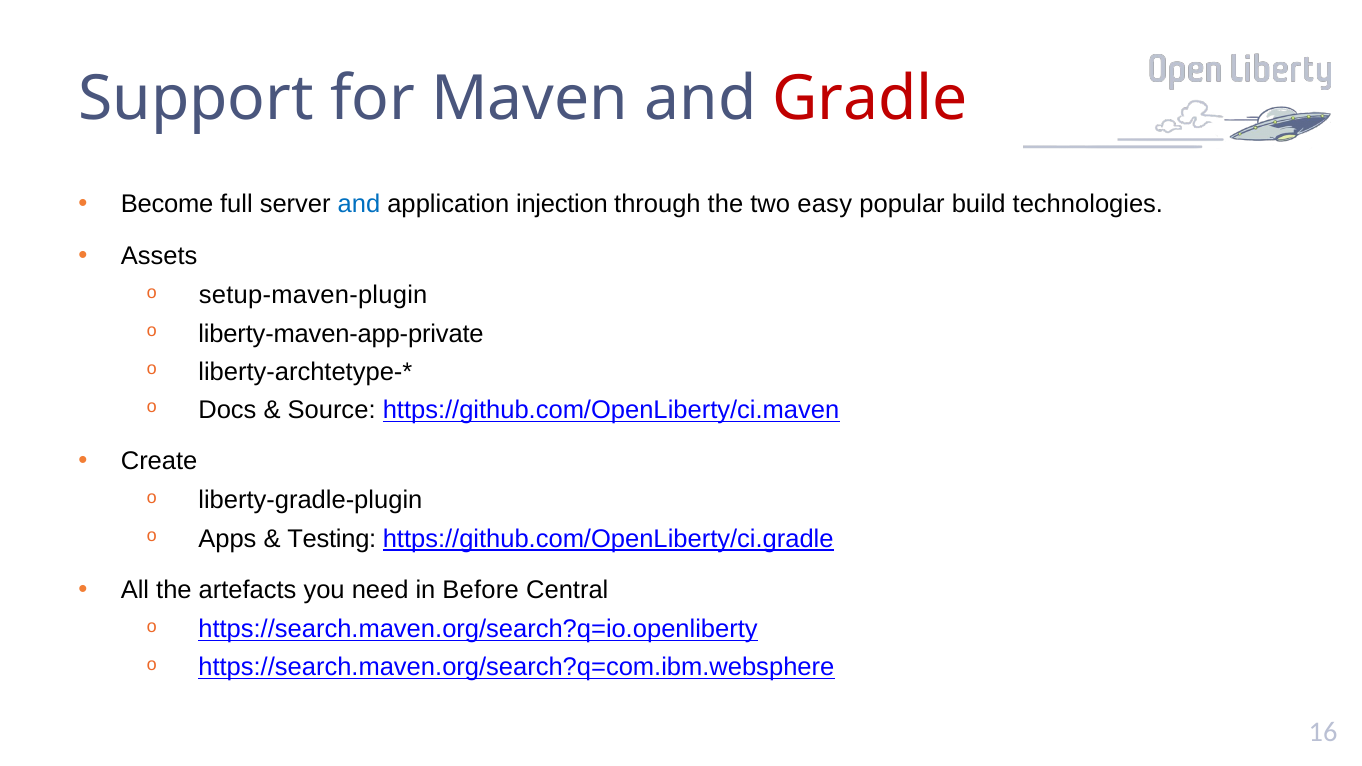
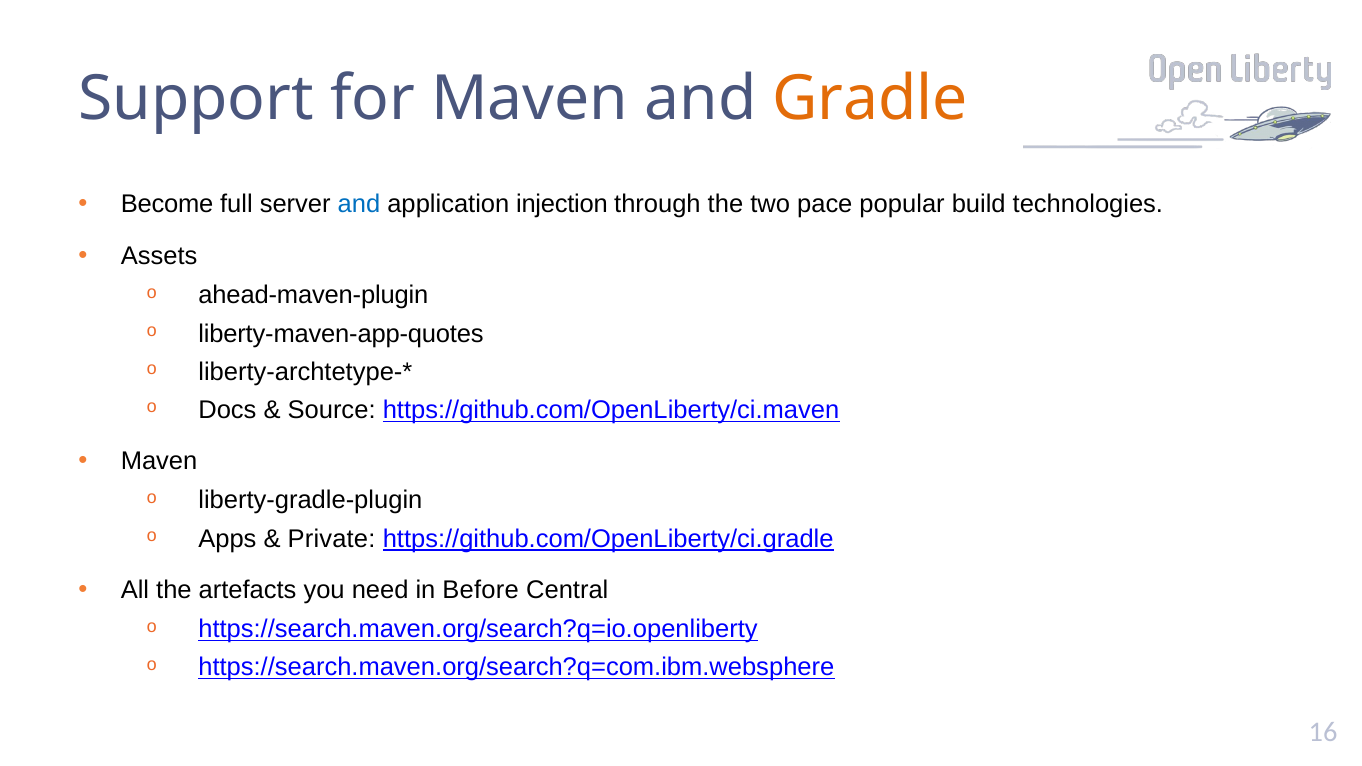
Gradle colour: red -> orange (870, 99)
easy: easy -> pace (825, 204)
setup-maven-plugin: setup-maven-plugin -> ahead-maven-plugin (313, 295)
liberty-maven-app-private: liberty-maven-app-private -> liberty-maven-app-quotes (341, 334)
Create: Create -> Maven (159, 461)
Testing: Testing -> Private (332, 539)
